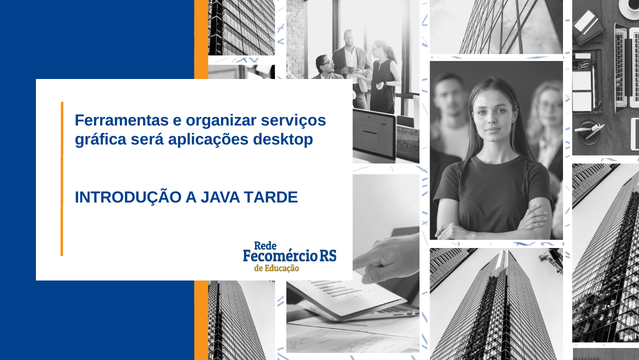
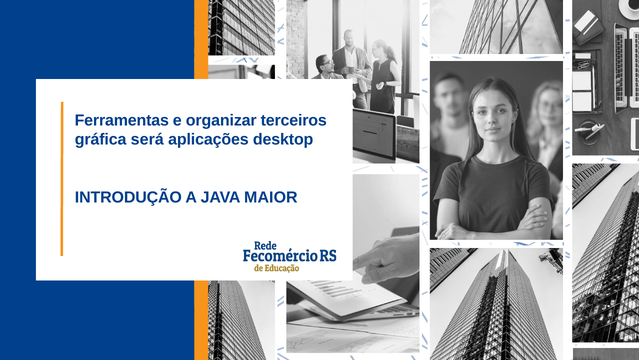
serviços: serviços -> terceiros (294, 120)
TARDE: TARDE -> MAIOR (271, 197)
